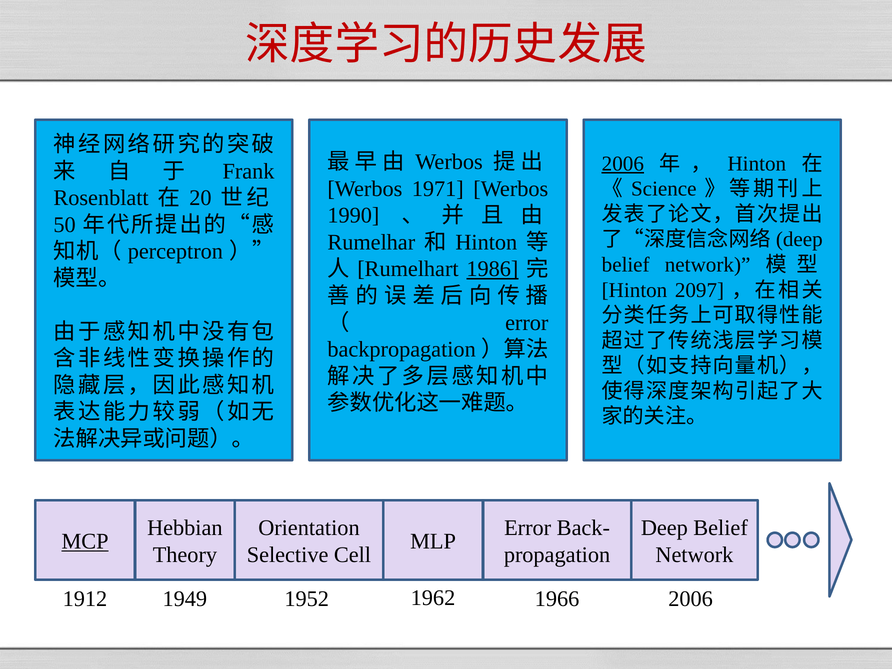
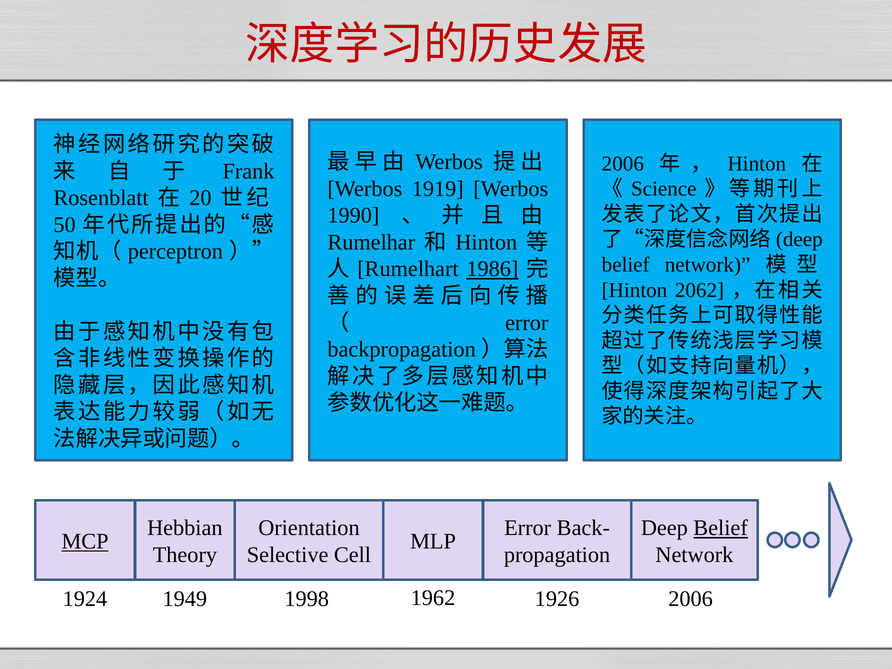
2006 underline: present -> none (623, 164)
1971: 1971 -> 1919 (438, 189)
2097: 2097 -> 2062 (699, 290)
Belief underline: none -> present (721, 528)
1912: 1912 -> 1924 (85, 599)
1952: 1952 -> 1998 (307, 599)
1966: 1966 -> 1926 (557, 599)
